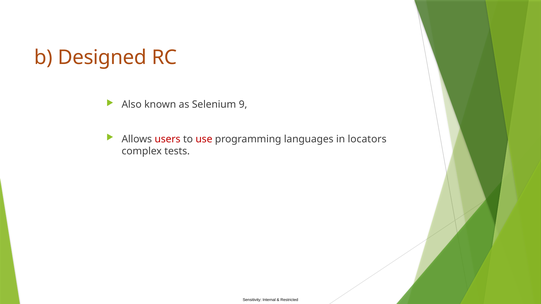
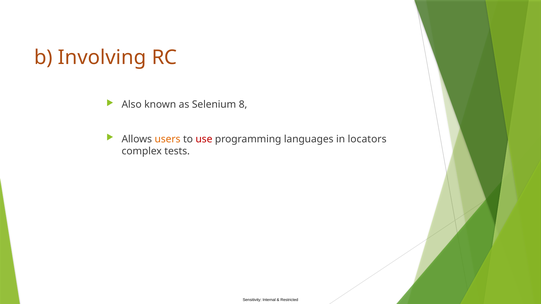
Designed: Designed -> Involving (102, 58)
9: 9 -> 8 (243, 105)
users colour: red -> orange (168, 139)
